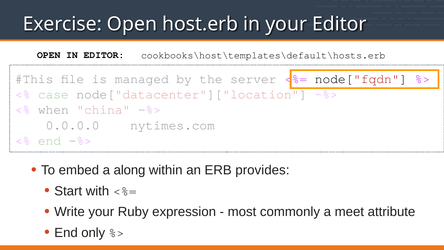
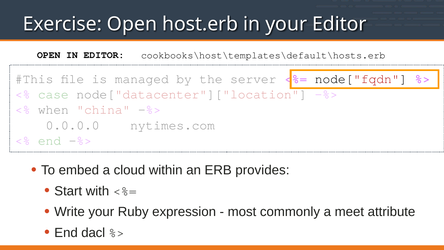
along: along -> cloud (129, 170)
only: only -> dacl (93, 232)
